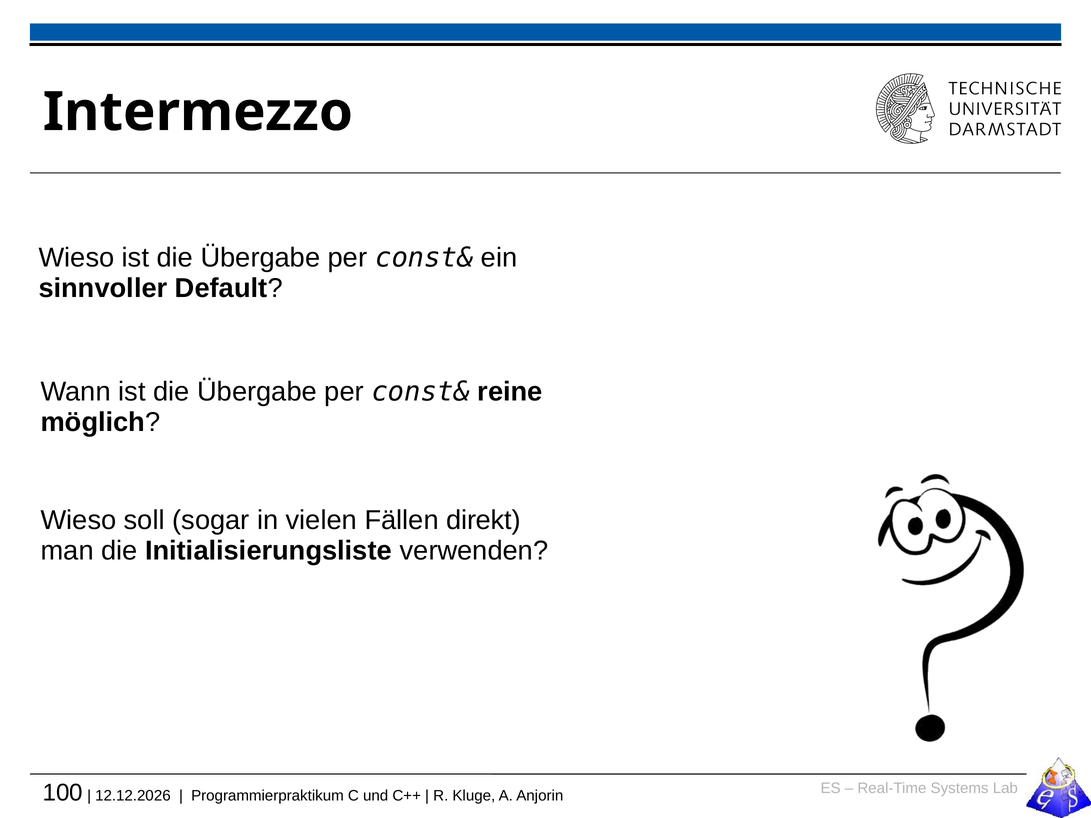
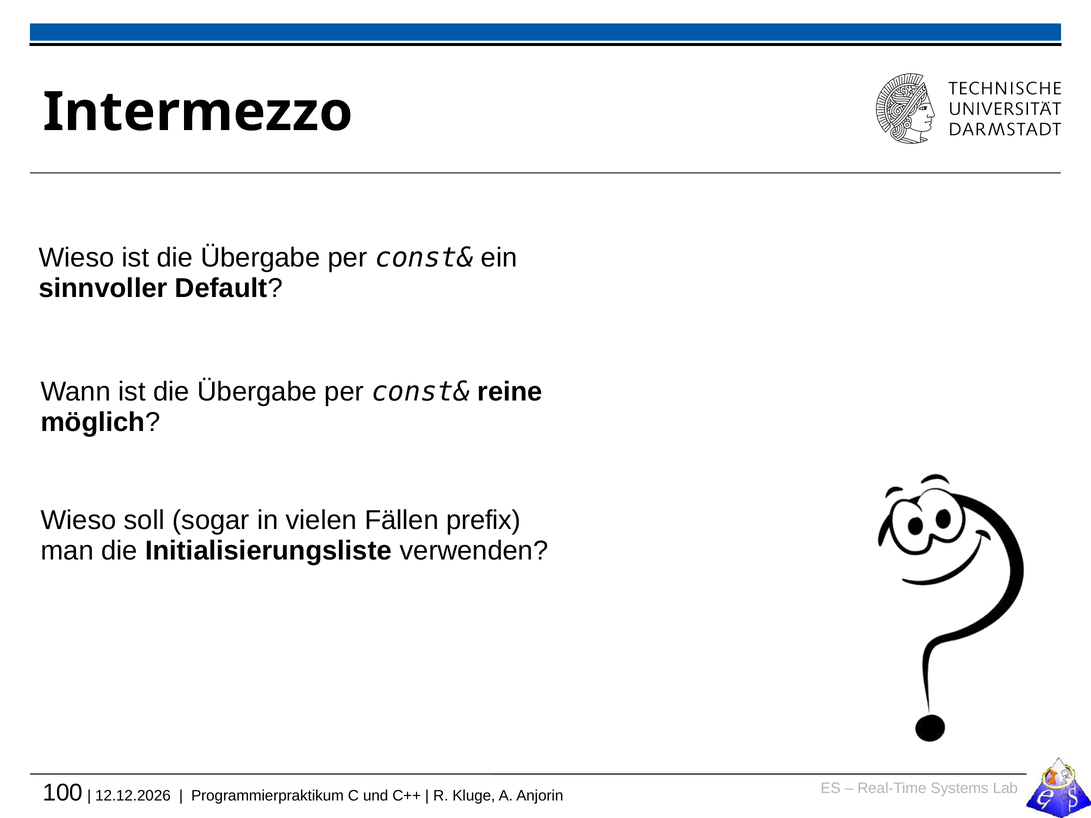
direkt: direkt -> prefix (484, 521)
